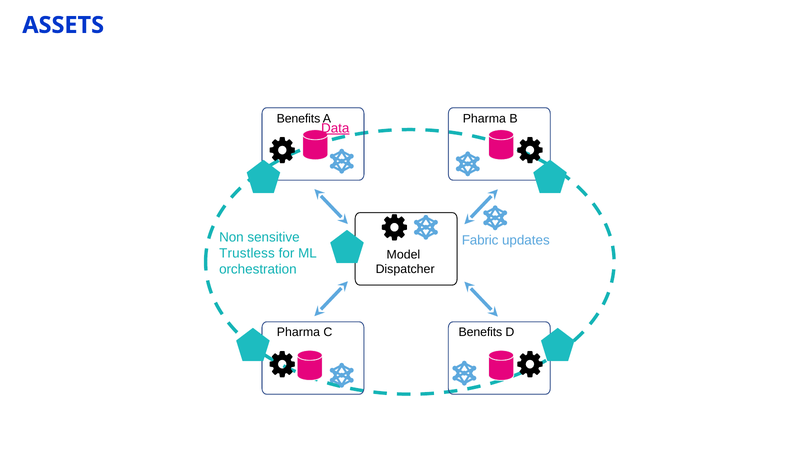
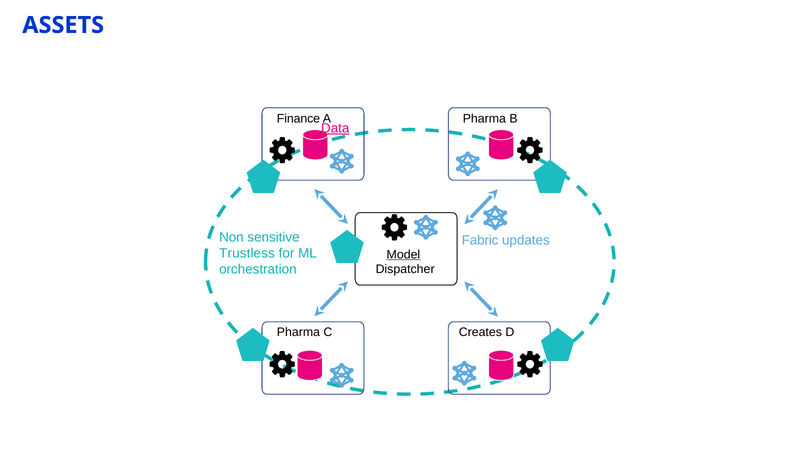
Benefits: Benefits -> Finance (298, 118)
Model underline: none -> present (403, 254)
C Benefits: Benefits -> Creates (480, 332)
